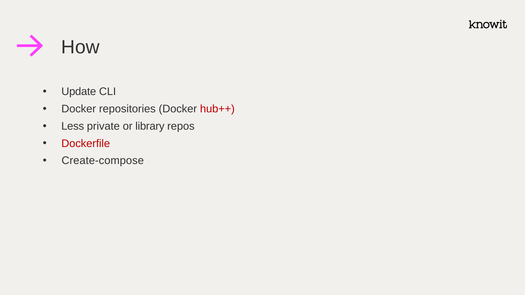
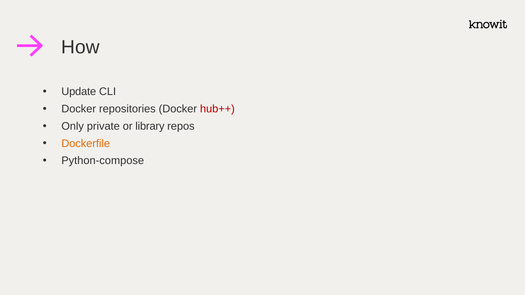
Less: Less -> Only (73, 126)
Dockerfile colour: red -> orange (86, 144)
Create-compose: Create-compose -> Python-compose (103, 161)
